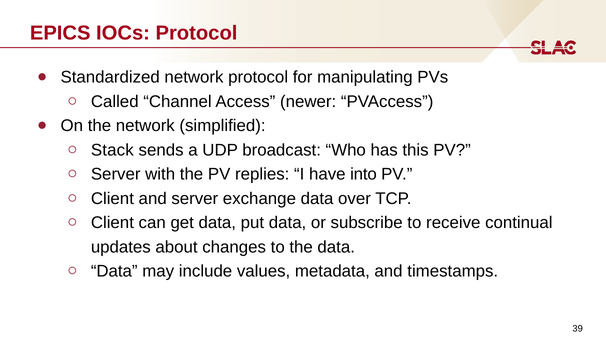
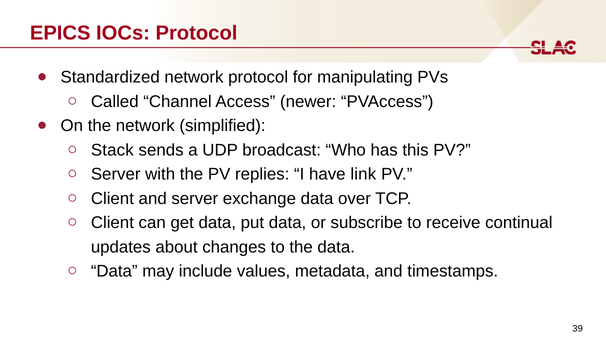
into: into -> link (363, 174)
